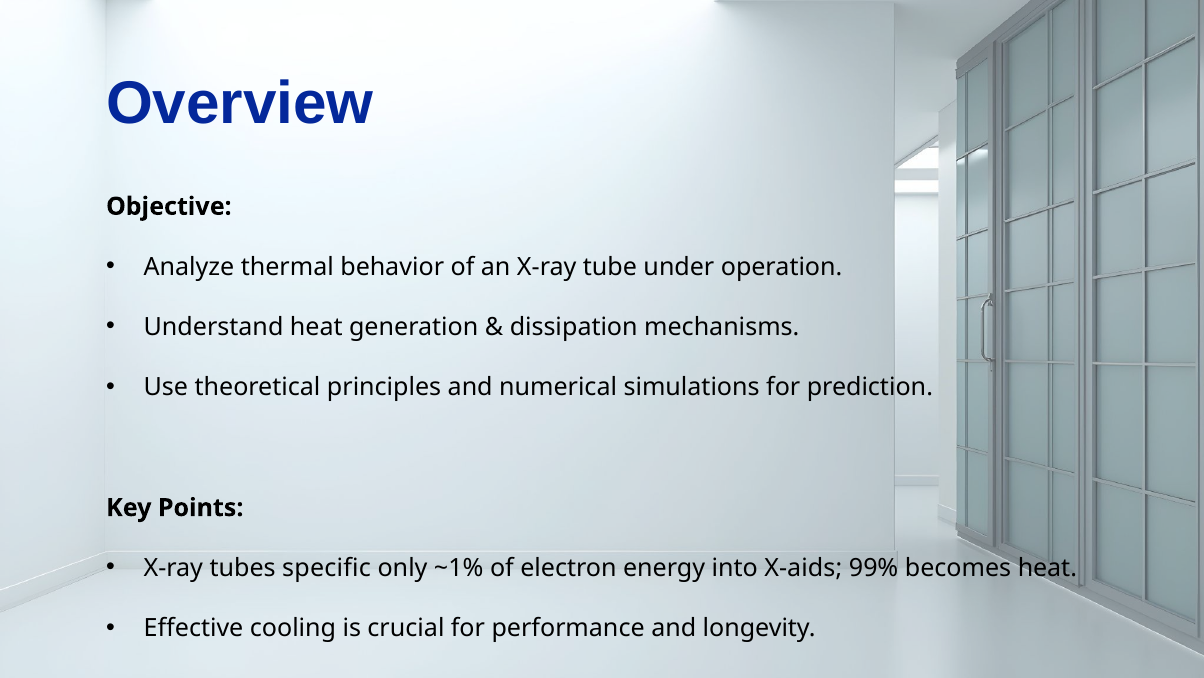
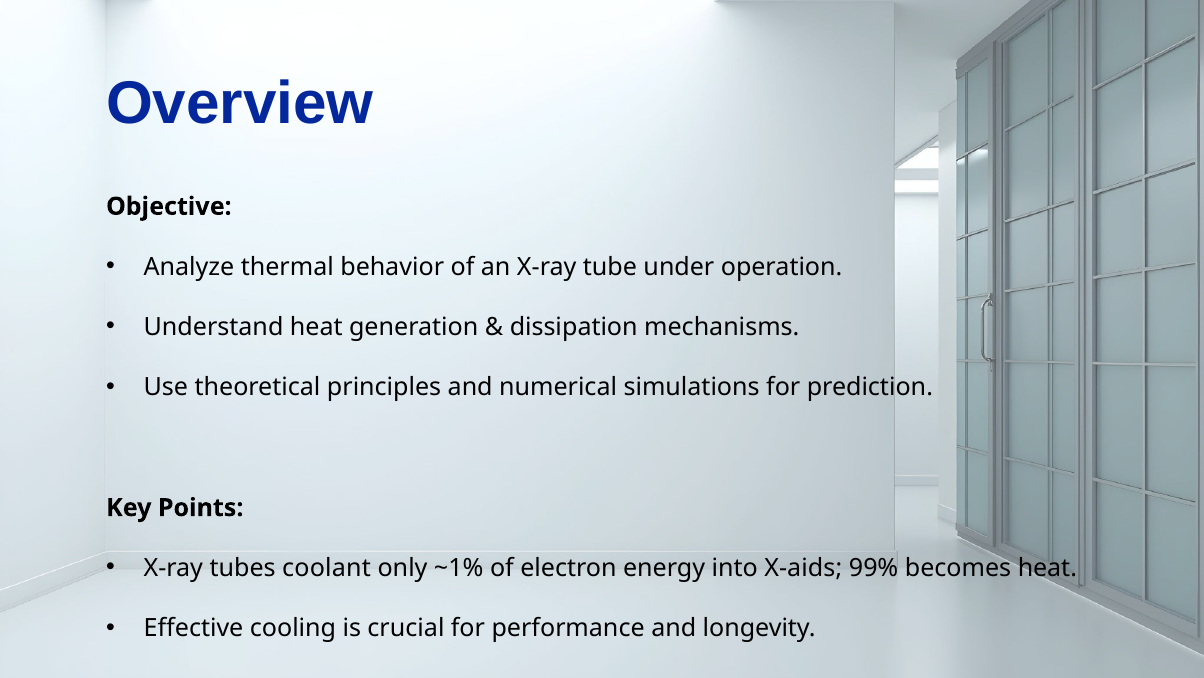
specific: specific -> coolant (327, 567)
